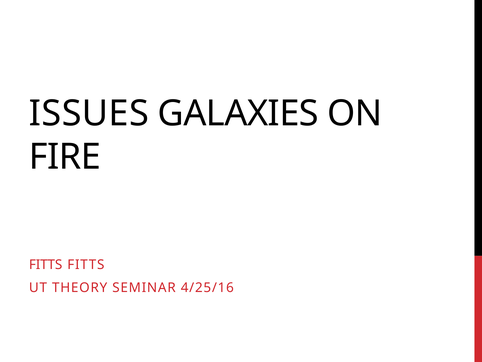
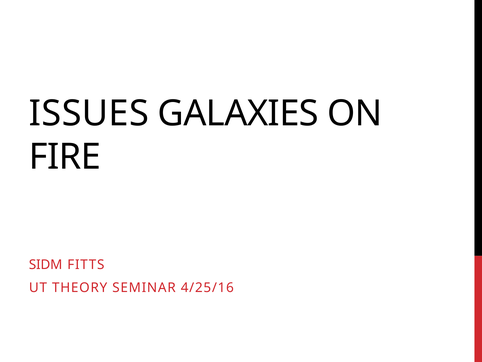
FITTS: FITTS -> SIDM (46, 264)
